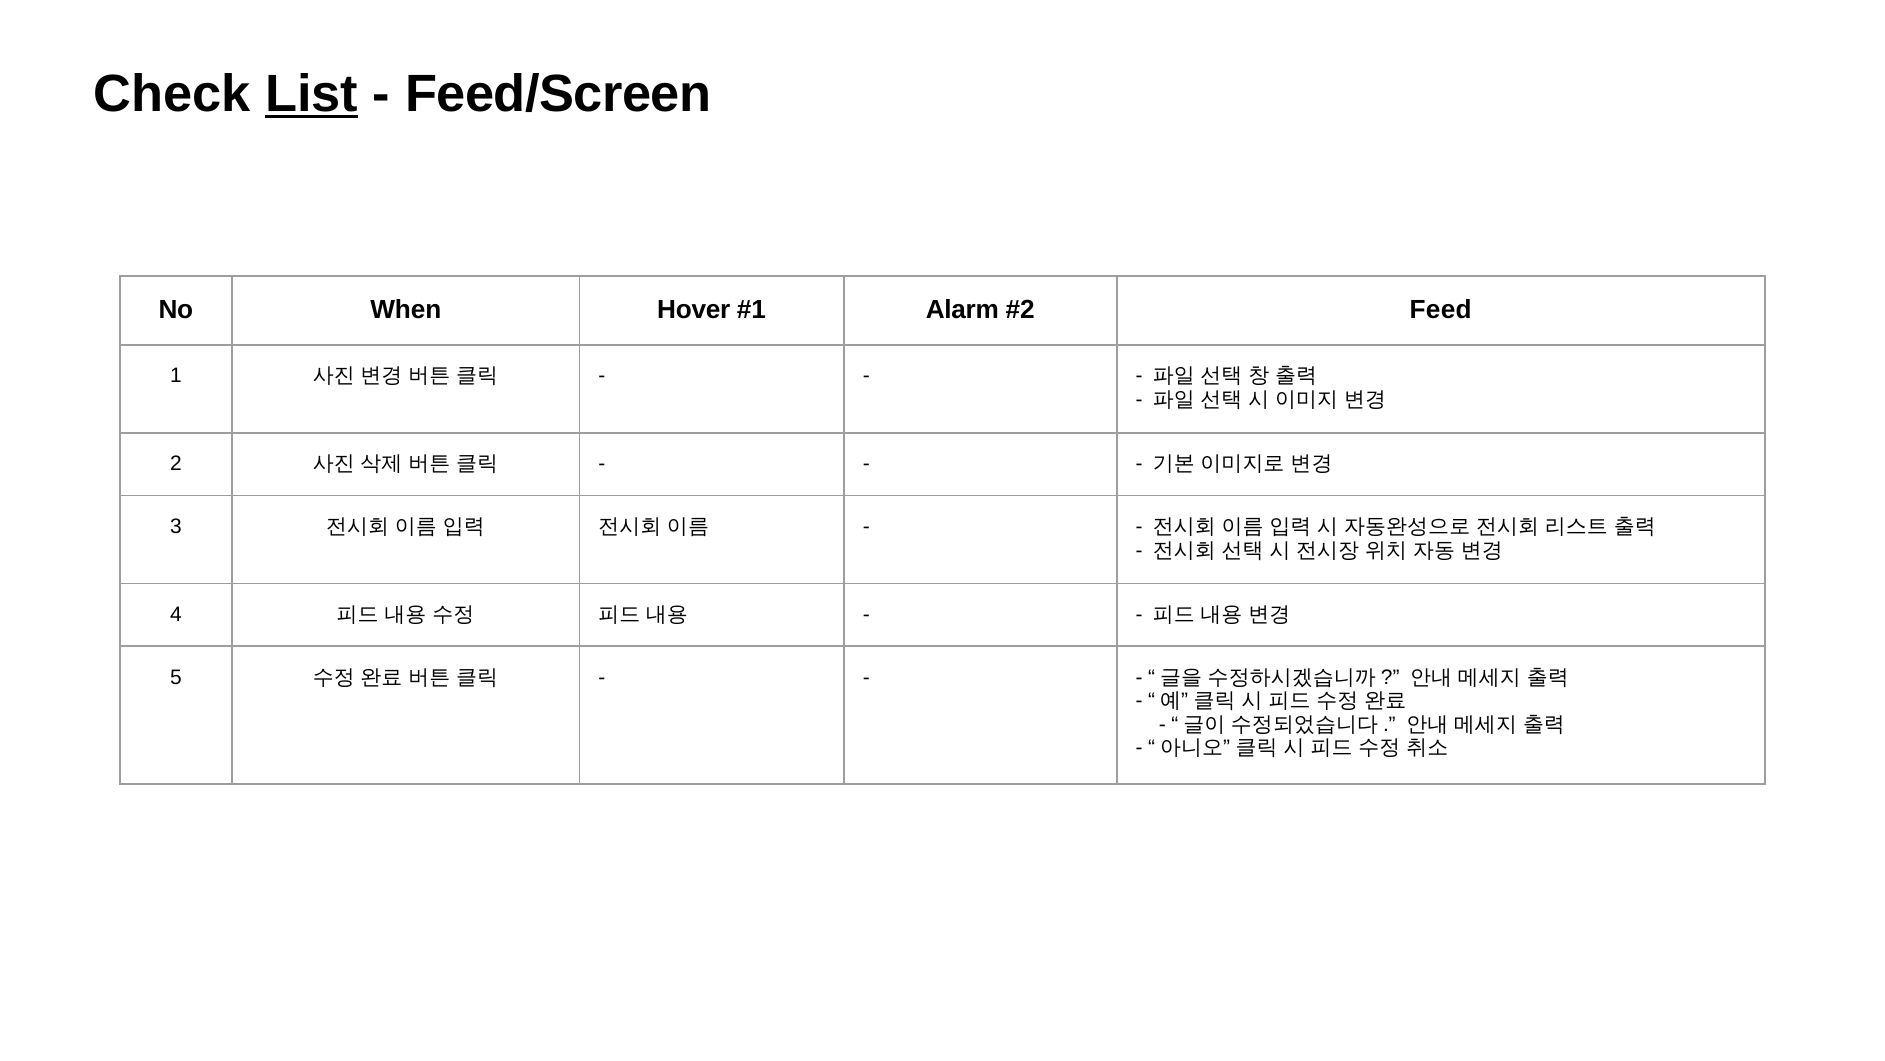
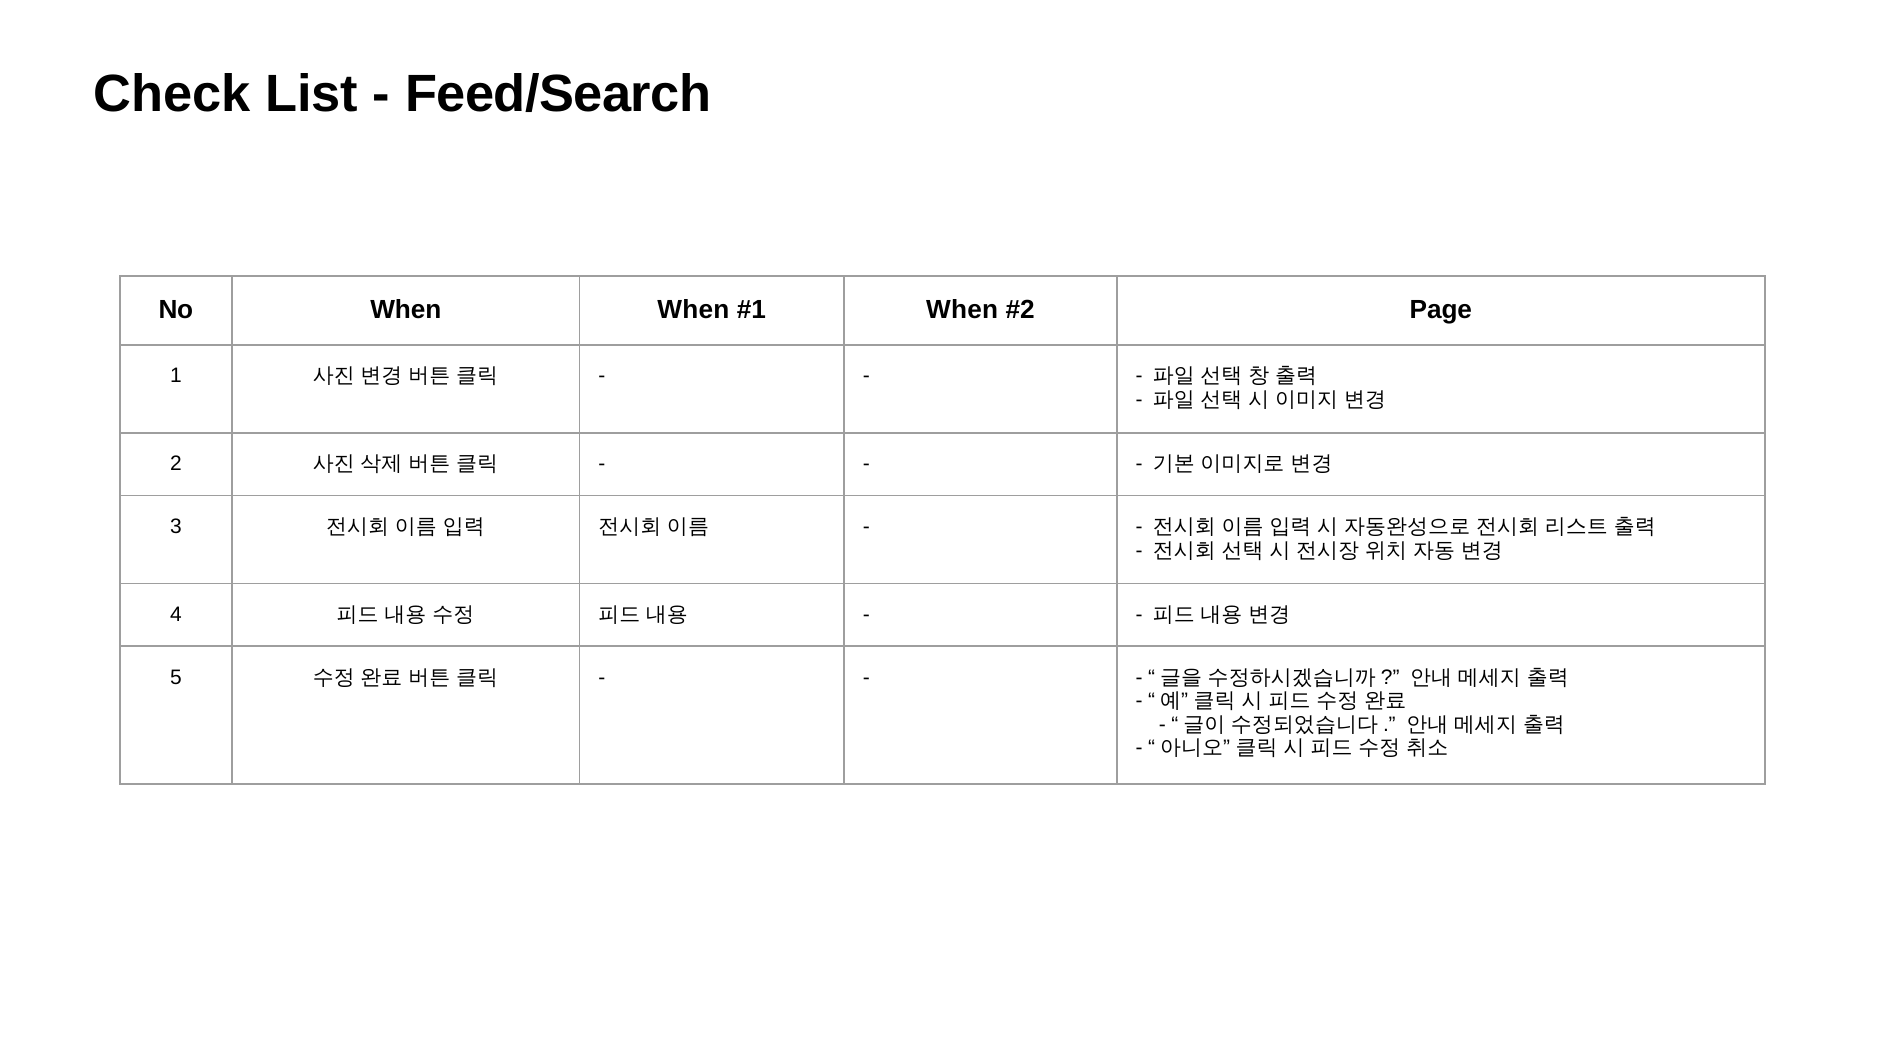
List underline: present -> none (312, 94)
Feed/Screen: Feed/Screen -> Feed/Search (558, 94)
When Hover: Hover -> When (693, 309)
Alarm: Alarm -> When (962, 309)
Feed: Feed -> Page (1441, 309)
